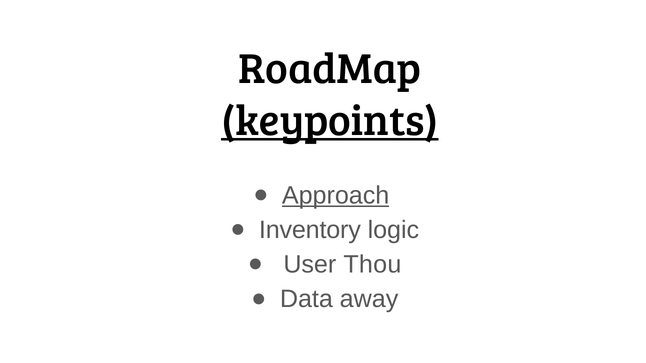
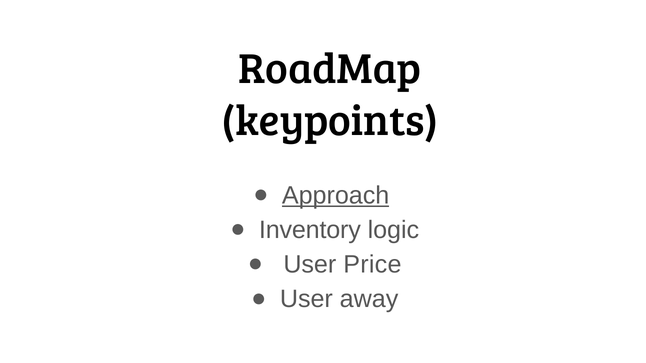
keypoints underline: present -> none (330, 121)
Thou: Thou -> Price (372, 265)
Data: Data -> User (306, 300)
